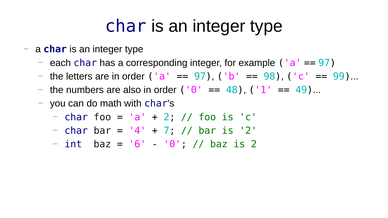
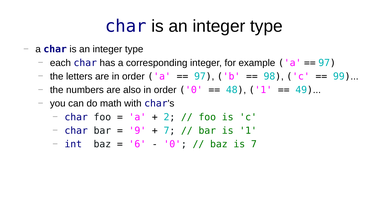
4: 4 -> 9 (137, 131)
bar is 2: 2 -> 1 (248, 131)
baz is 2: 2 -> 7 (254, 144)
